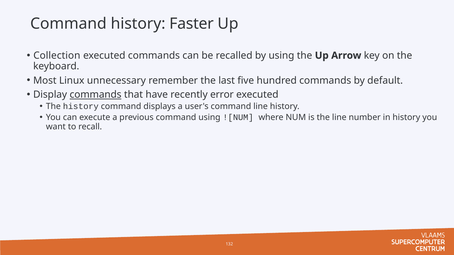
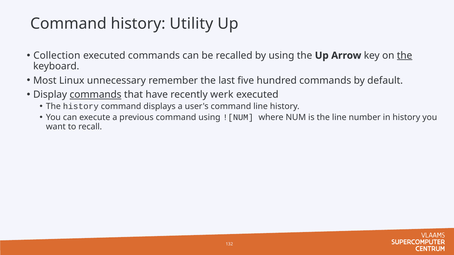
Faster: Faster -> Utility (191, 24)
the underline: none -> present (405, 56)
error: error -> werk (222, 95)
